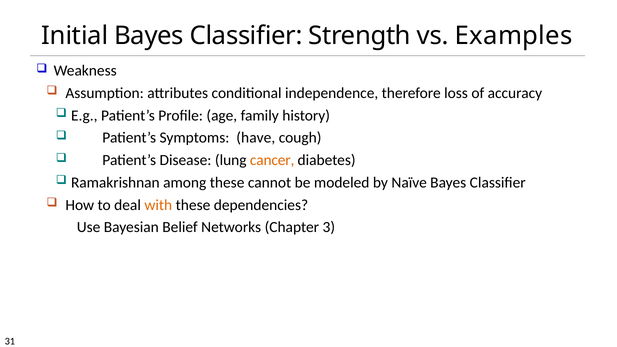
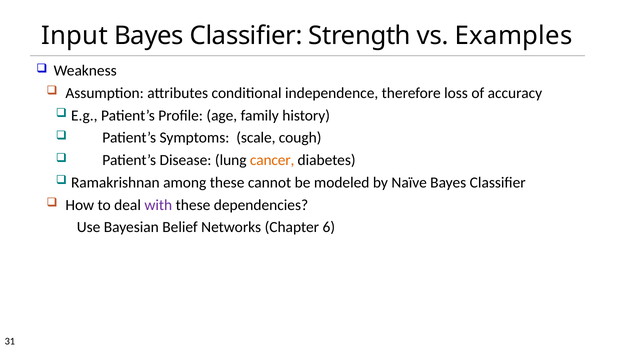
Initial: Initial -> Input (75, 36)
have: have -> scale (256, 138)
with colour: orange -> purple (158, 205)
3: 3 -> 6 (329, 227)
